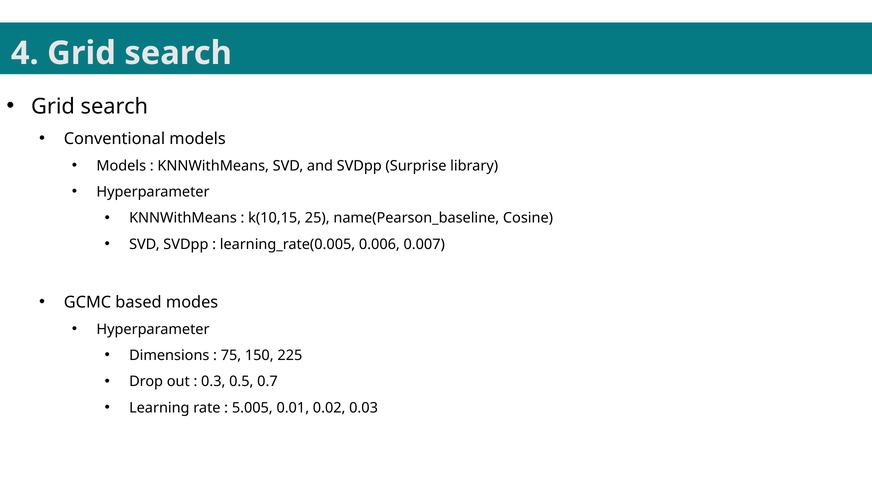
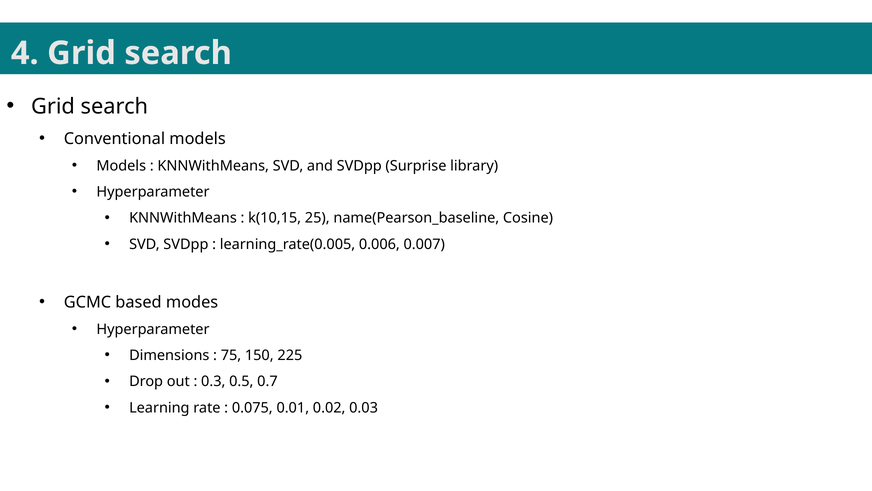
5.005: 5.005 -> 0.075 (252, 407)
